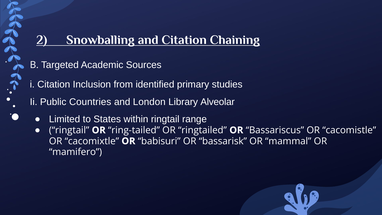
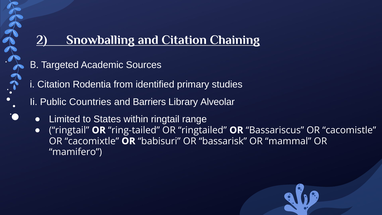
Inclusion: Inclusion -> Rodentia (92, 84)
London: London -> Barriers (149, 102)
